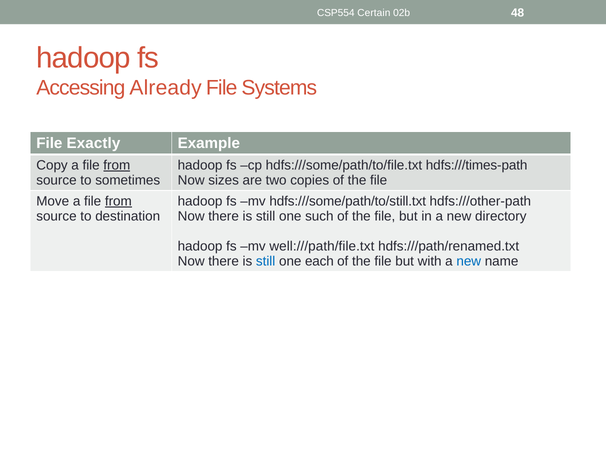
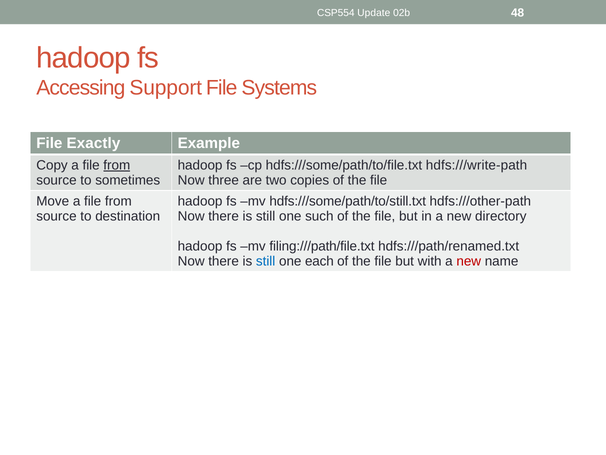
Certain: Certain -> Update (374, 13)
Already: Already -> Support (166, 88)
hdfs:///times-path: hdfs:///times-path -> hdfs:///write-path (477, 165)
sizes: sizes -> three (224, 180)
from underline: present -> none (118, 201)
well:///path/file.txt: well:///path/file.txt -> filing:///path/file.txt (322, 246)
new colour: blue -> red (469, 261)
